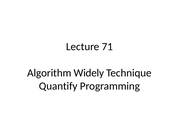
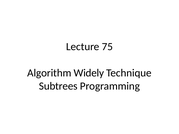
71: 71 -> 75 (107, 47)
Quantify: Quantify -> Subtrees (58, 86)
